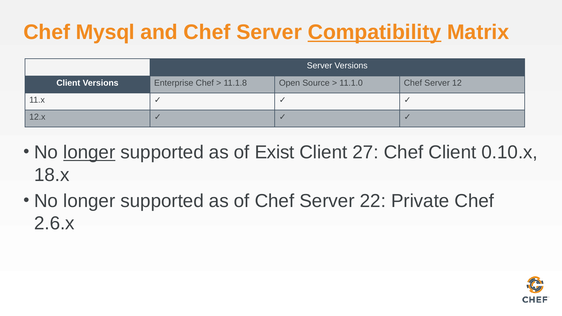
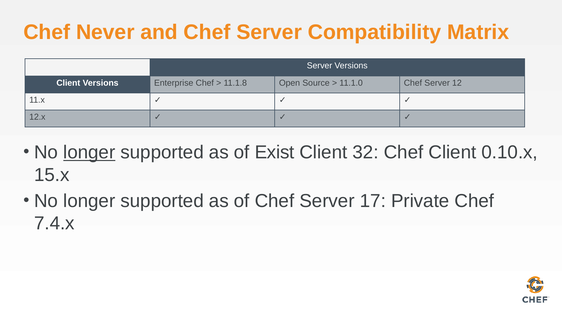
Mysql: Mysql -> Never (105, 32)
Compatibility underline: present -> none (375, 32)
27: 27 -> 32 (366, 153)
18.x: 18.x -> 15.x (52, 175)
22: 22 -> 17 (373, 201)
2.6.x: 2.6.x -> 7.4.x (54, 223)
